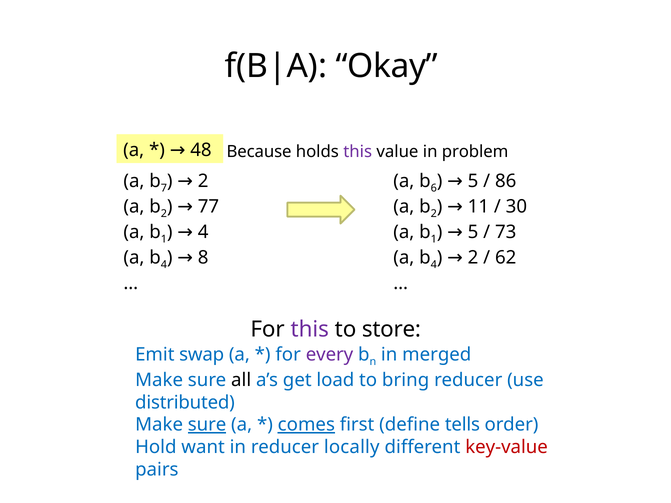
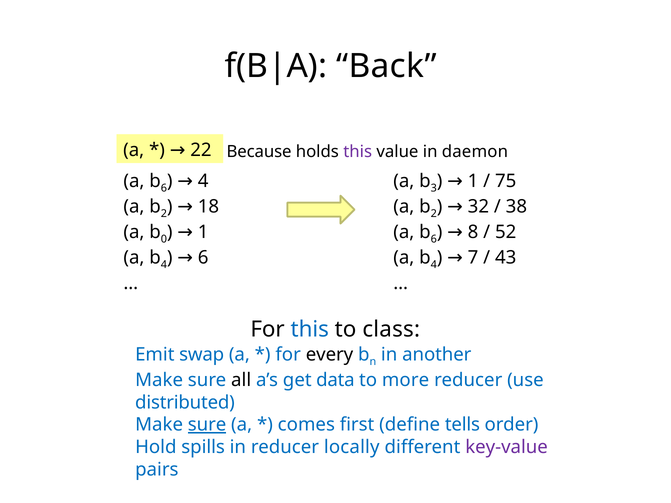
Okay: Okay -> Back (386, 66)
48: 48 -> 22 (201, 150)
problem: problem -> daemon (475, 152)
7: 7 -> 6 (164, 189)
2: 2 -> 4 (203, 181)
6: 6 -> 3 (434, 189)
5: 5 -> 1 (473, 181)
86: 86 -> 75 (506, 181)
77: 77 -> 18 (208, 207)
11: 11 -> 32 (478, 207)
30: 30 -> 38 (516, 207)
1: 1 -> 0 (164, 239)
4: 4 -> 1 (203, 232)
1: 1 -> 6 (434, 239)
5: 5 -> 8 (473, 232)
73: 73 -> 52 (506, 232)
8: 8 -> 6 (203, 258)
2: 2 -> 7 (473, 258)
62: 62 -> 43 (506, 258)
this colour: purple -> blue (310, 329)
store: store -> class (391, 329)
every colour: purple -> black (330, 355)
merged: merged -> another (437, 355)
load: load -> data (335, 380)
bring: bring -> more (406, 380)
comes underline: present -> none (306, 425)
want: want -> spills (203, 447)
key-value colour: red -> purple (507, 447)
